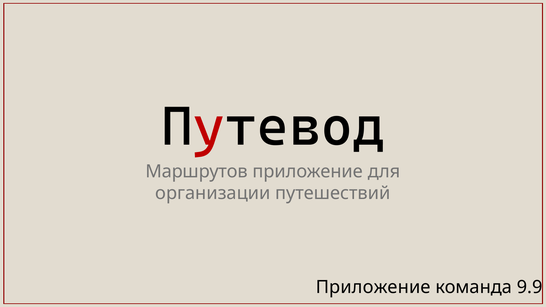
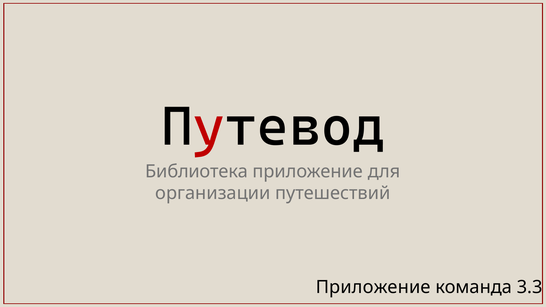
Маршрутов: Маршрутов -> Библиотека (197, 172)
9.9: 9.9 -> 3.3 (530, 287)
